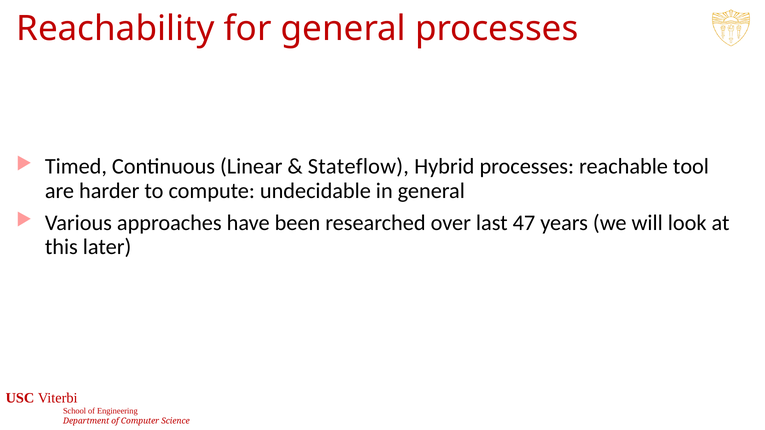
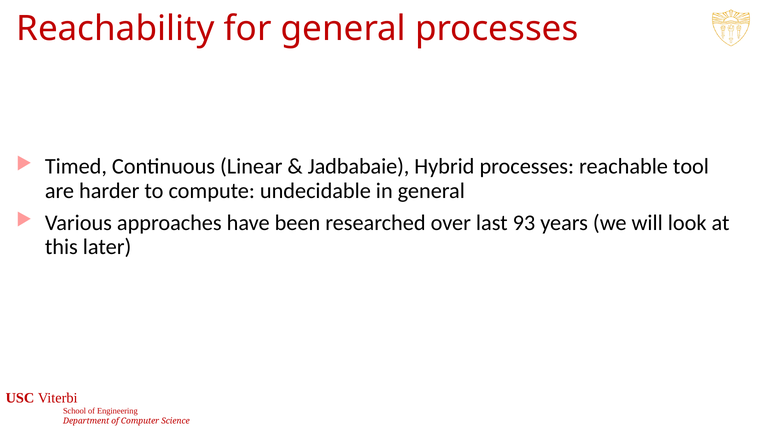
Stateflow: Stateflow -> Jadbabaie (359, 167)
47: 47 -> 93 (524, 223)
